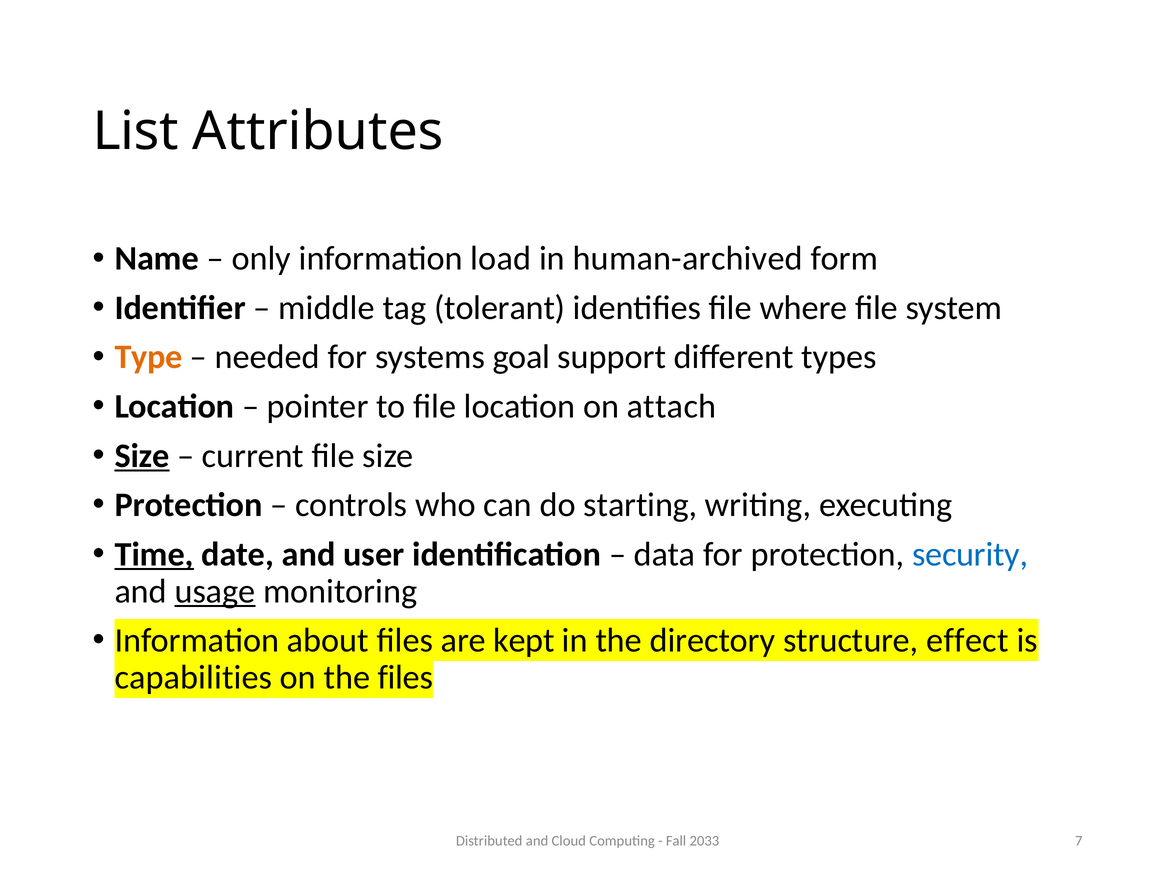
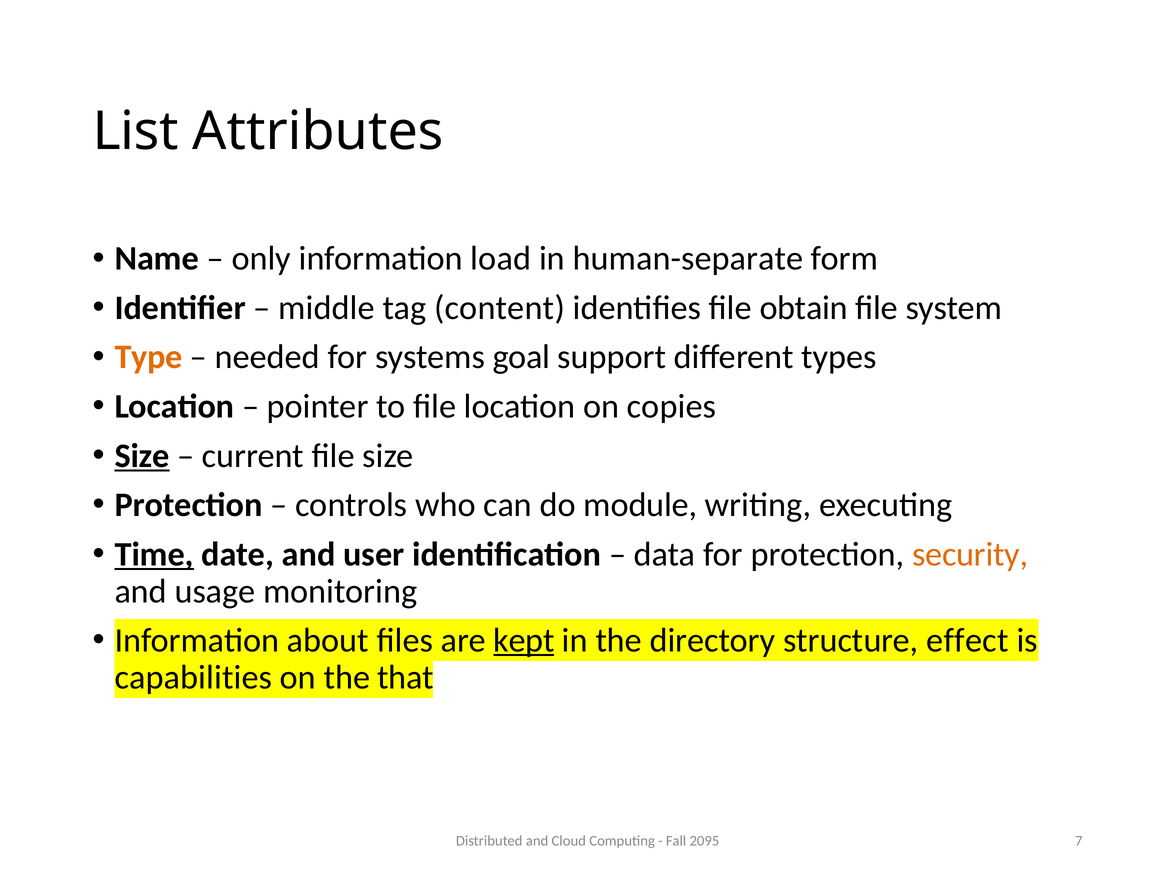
human-archived: human-archived -> human-separate (688, 259)
tolerant: tolerant -> content (500, 308)
where: where -> obtain (804, 308)
attach: attach -> copies (672, 407)
starting: starting -> module (640, 505)
security colour: blue -> orange (970, 554)
usage underline: present -> none (215, 591)
kept underline: none -> present (524, 641)
the files: files -> that (405, 678)
2033: 2033 -> 2095 (704, 841)
